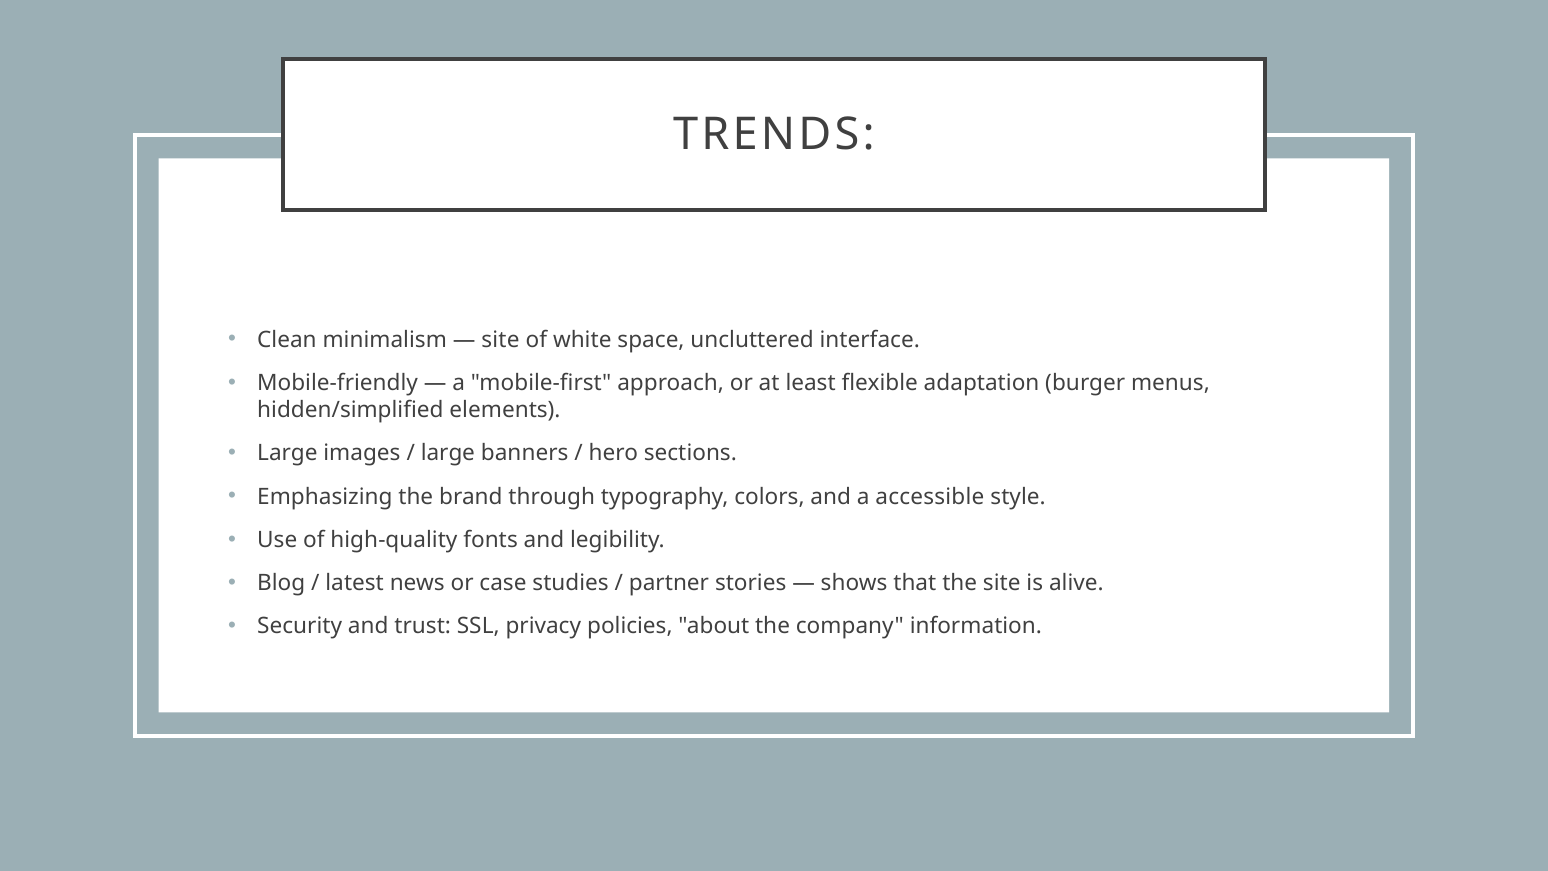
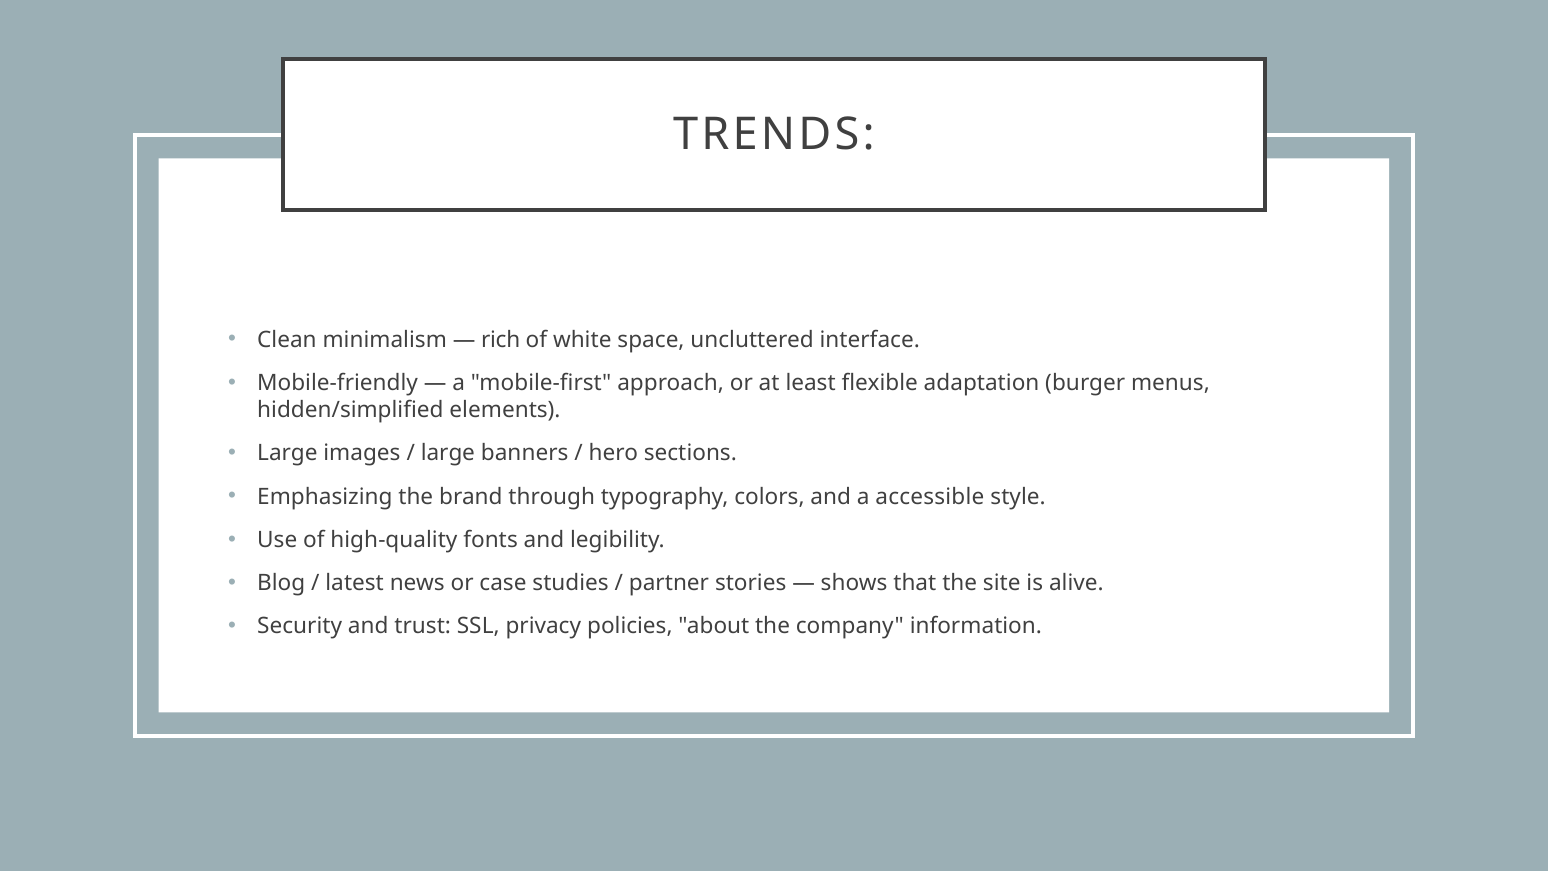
site: site -> rich (501, 340)
